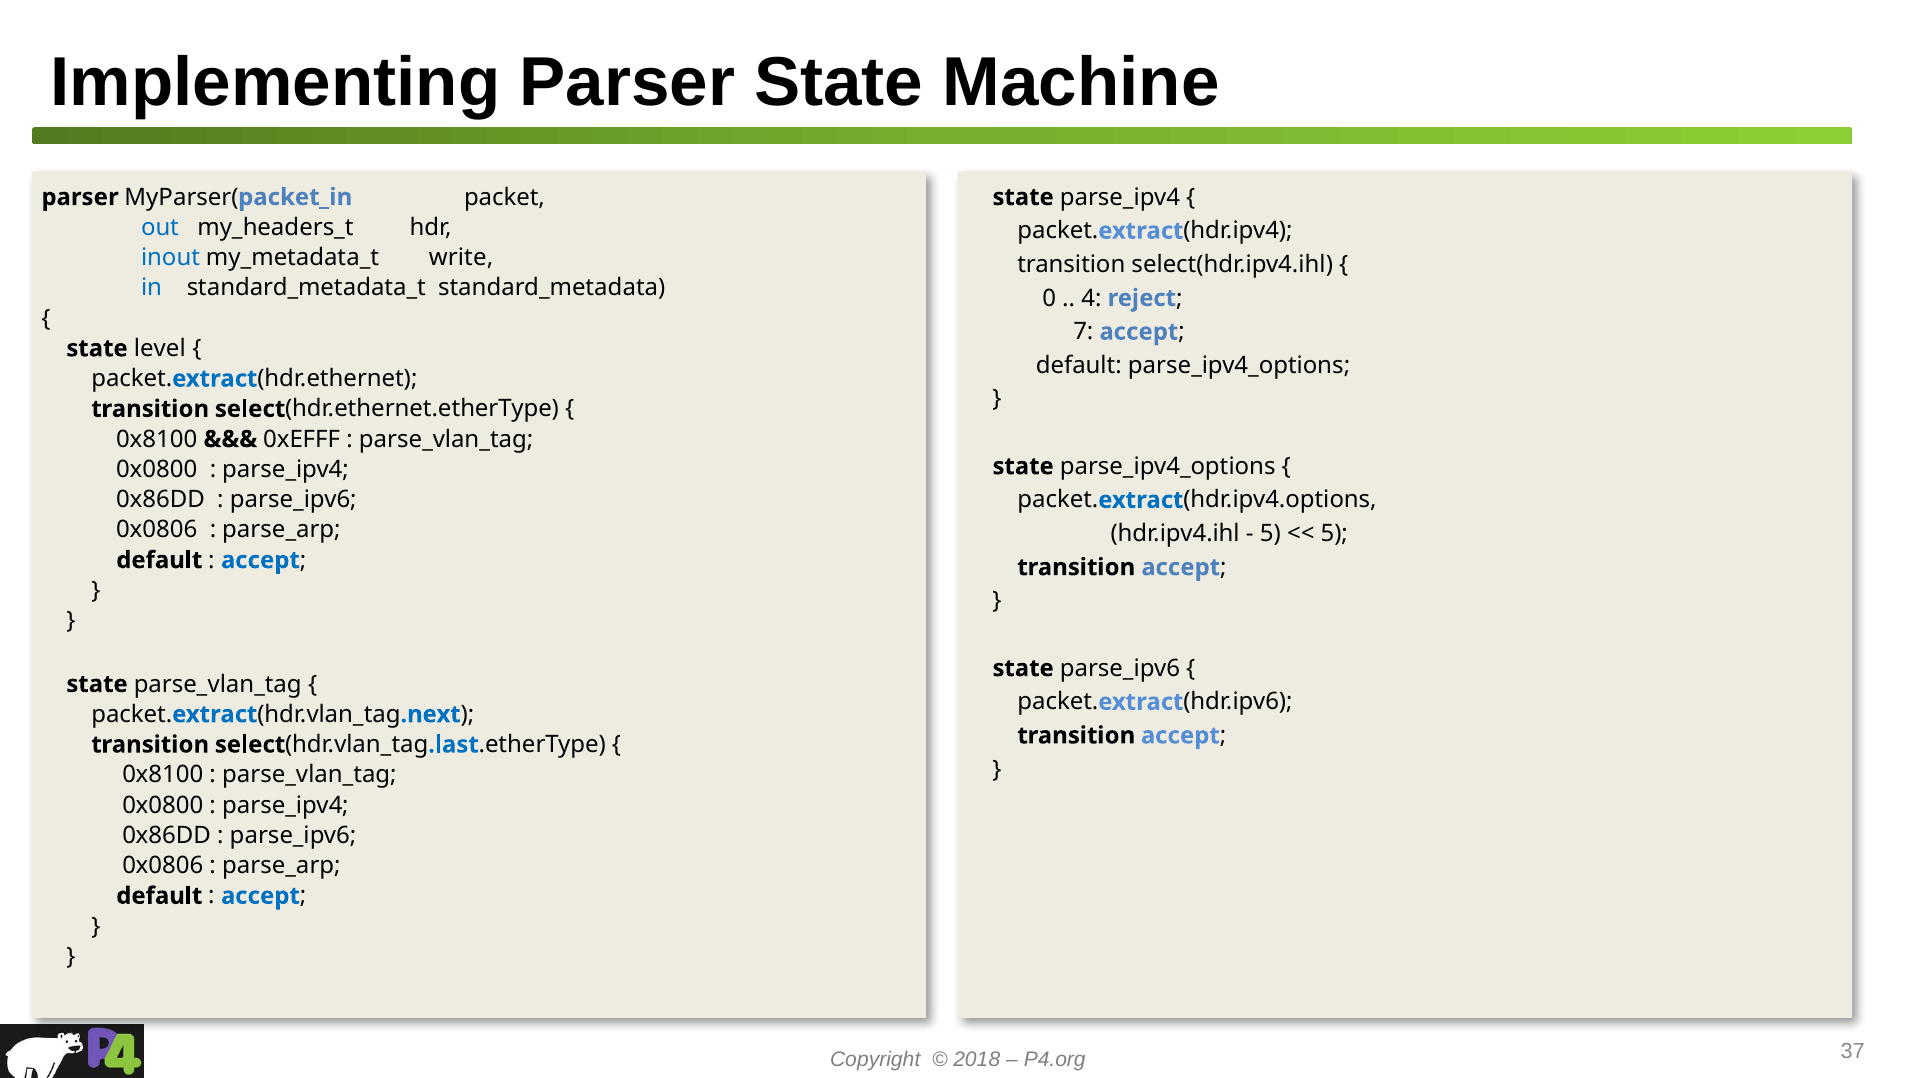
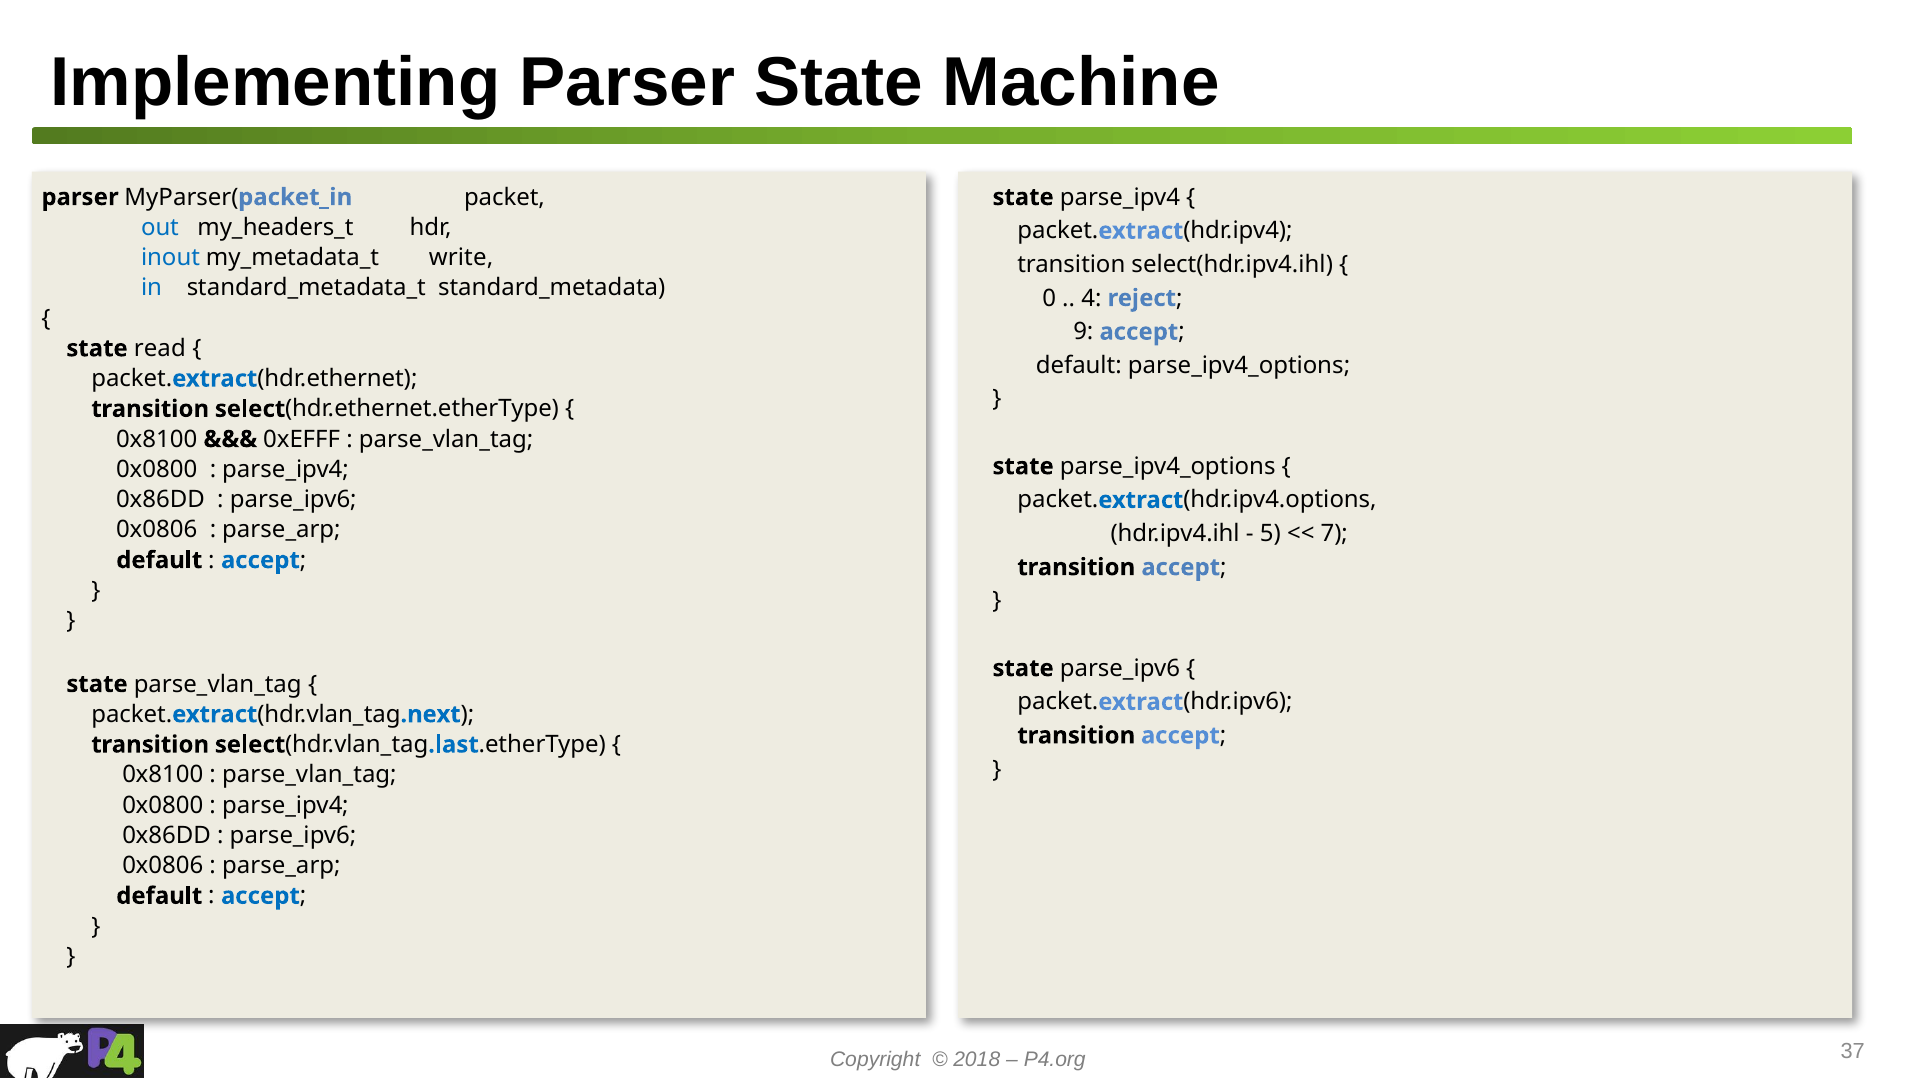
7: 7 -> 9 (1083, 332)
level: level -> read (160, 348)
5: 5 -> 7 (1334, 534)
